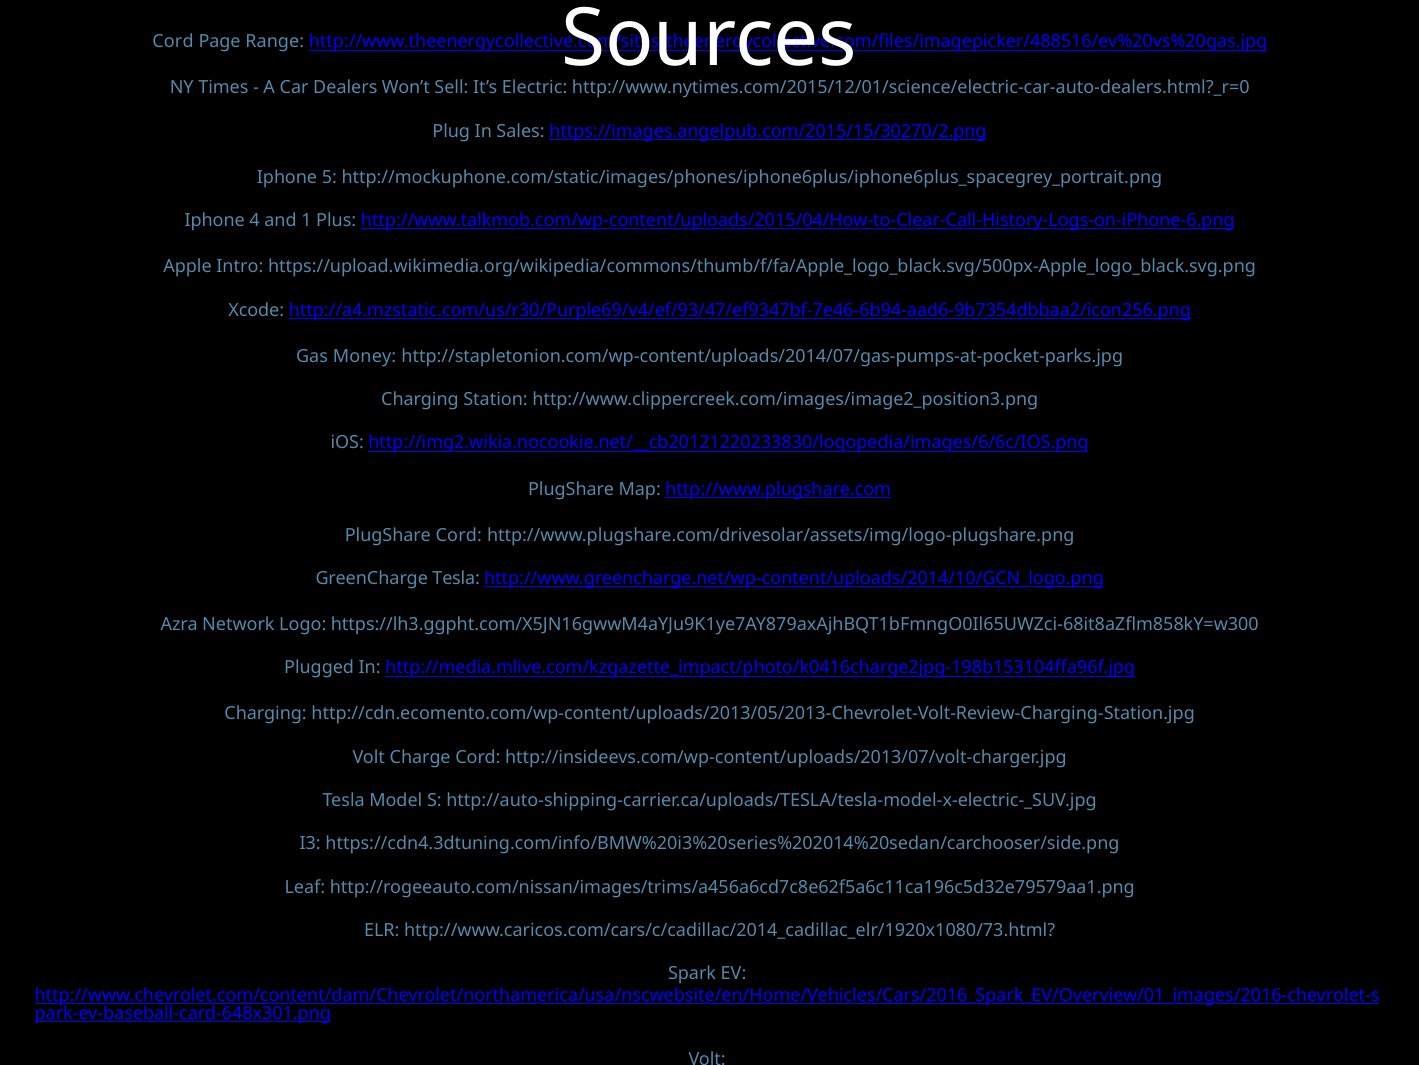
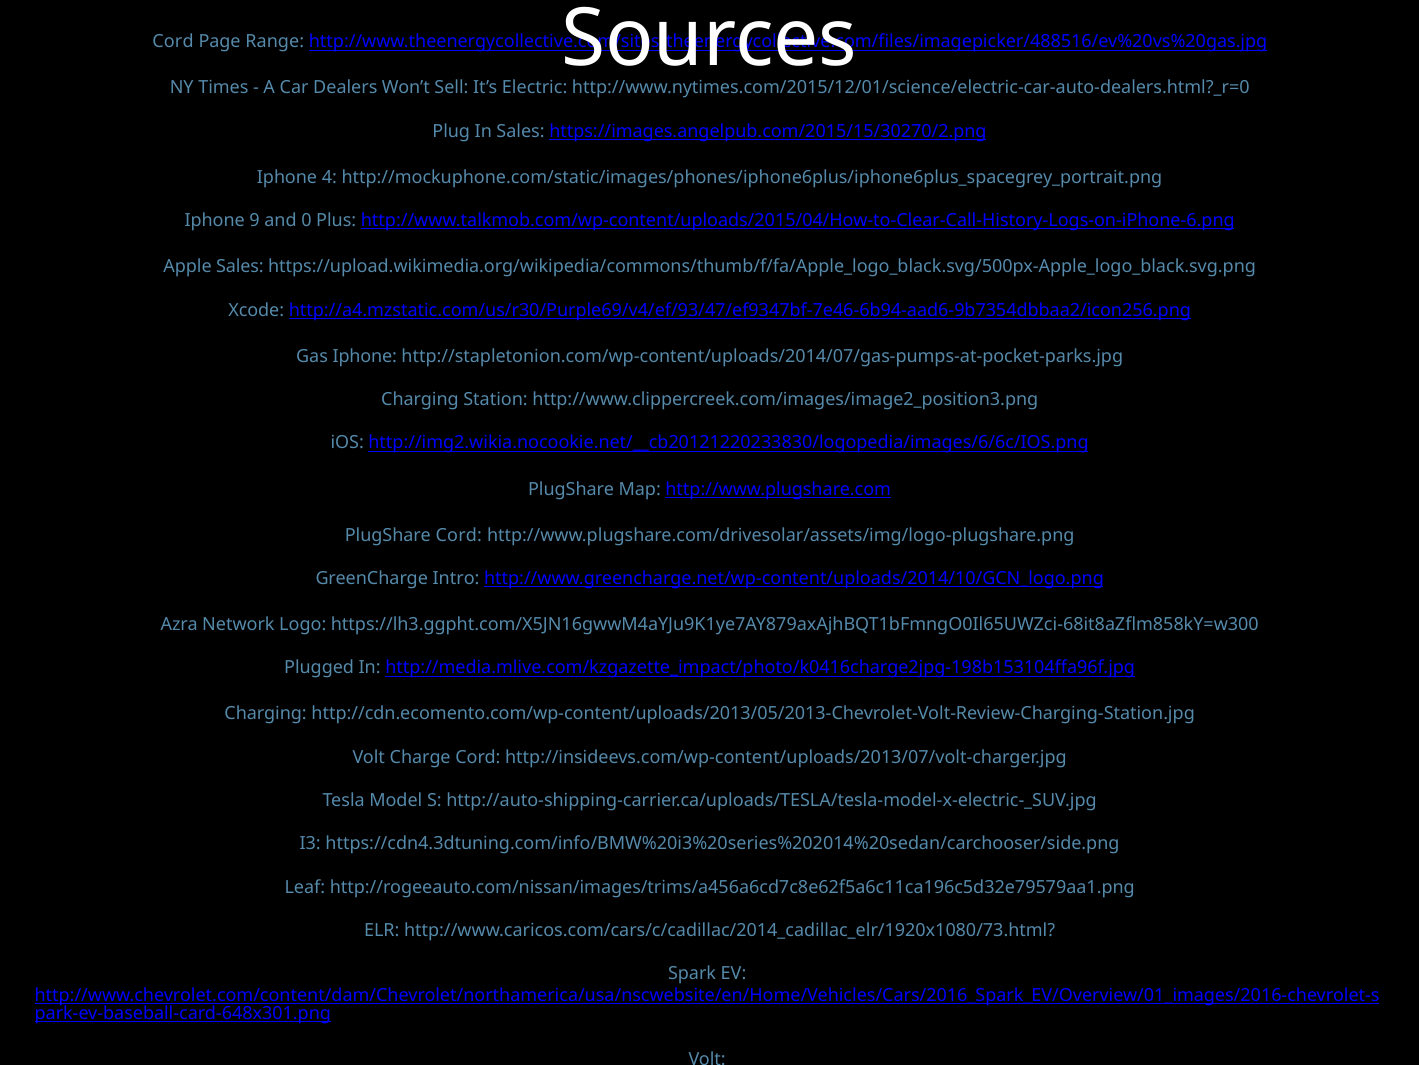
5: 5 -> 4 (329, 177)
4: 4 -> 9 (255, 221)
1: 1 -> 0 (306, 221)
Apple Intro: Intro -> Sales (240, 267)
Gas Money: Money -> Iphone (365, 356)
GreenCharge Tesla: Tesla -> Intro (456, 578)
